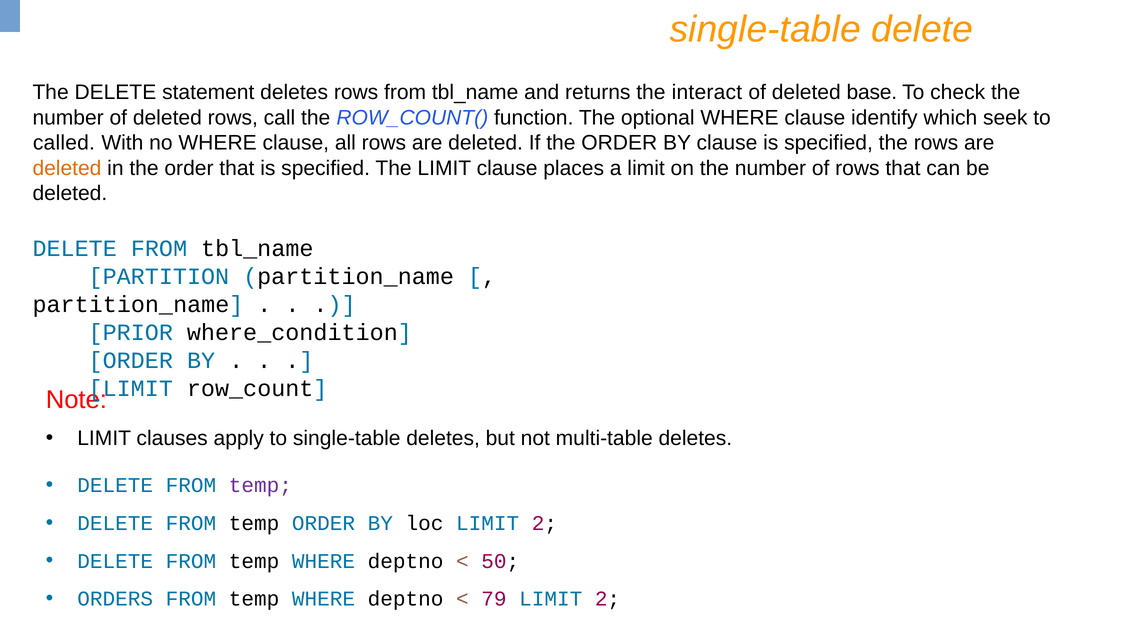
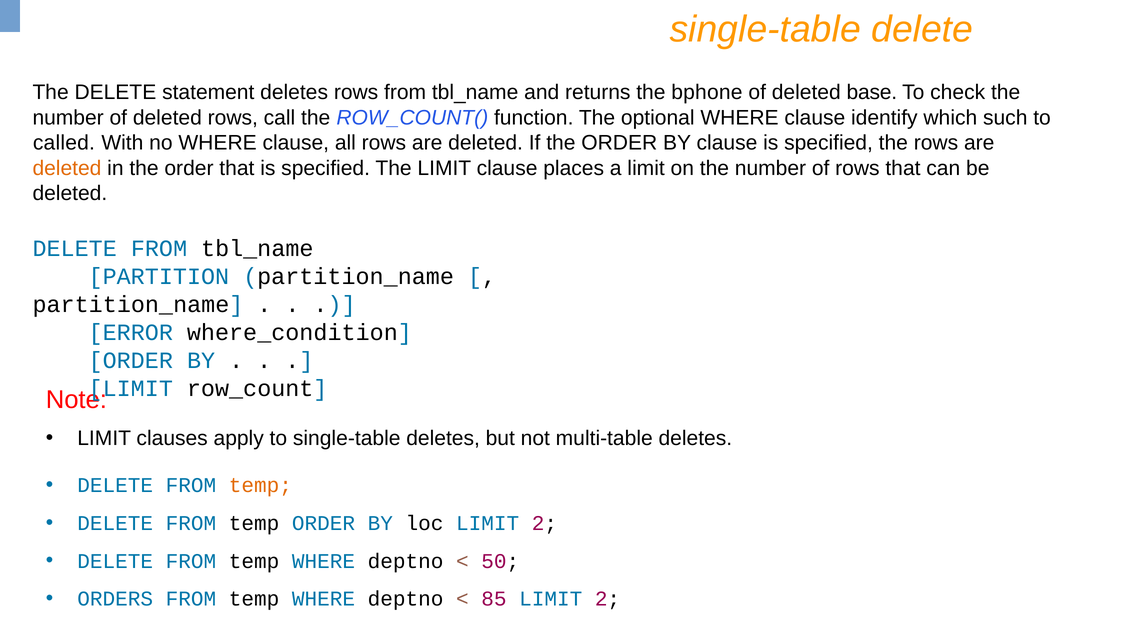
interact: interact -> bphone (707, 92)
seek: seek -> such (1005, 118)
PRIOR: PRIOR -> ERROR (131, 333)
temp colour: purple -> orange (260, 486)
79: 79 -> 85 (494, 599)
